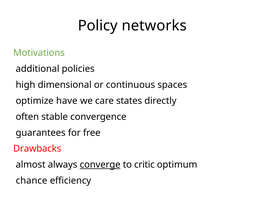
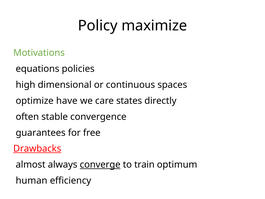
networks: networks -> maximize (154, 26)
additional: additional -> equations (37, 69)
Drawbacks underline: none -> present (37, 149)
critic: critic -> train (144, 164)
chance: chance -> human (32, 180)
